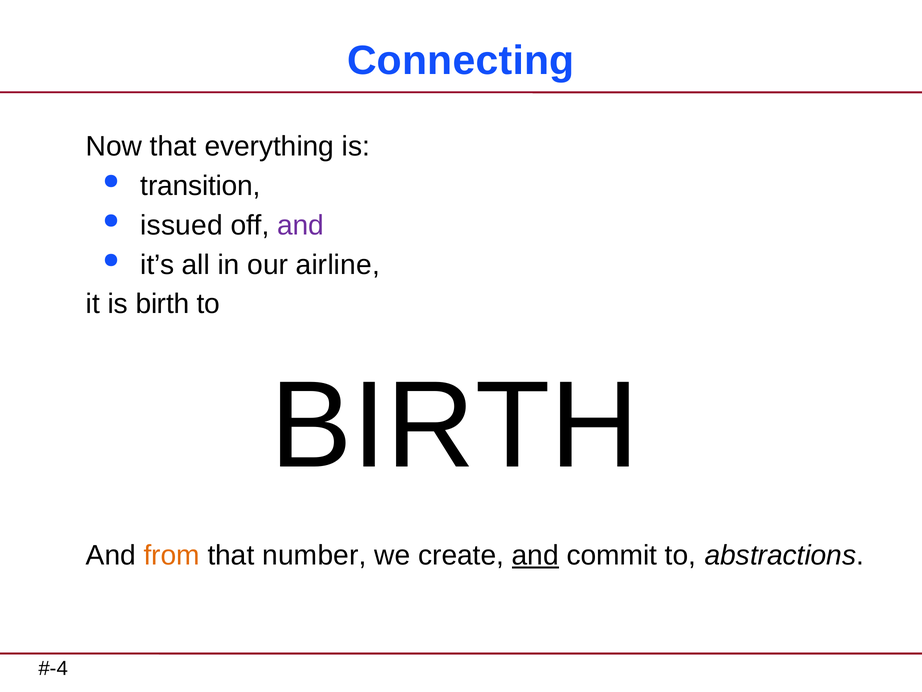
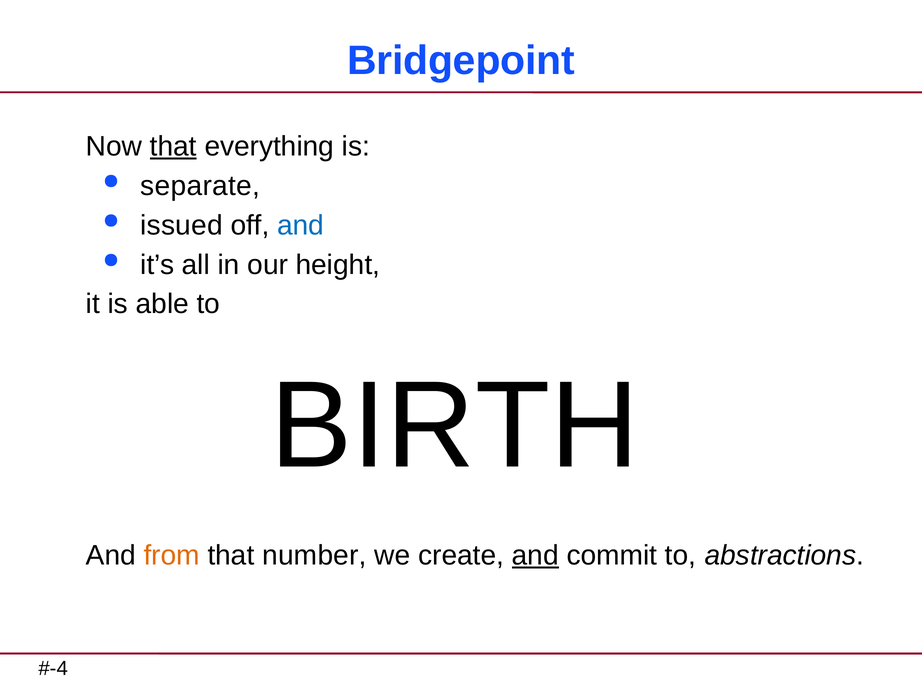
Connecting: Connecting -> Bridgepoint (461, 60)
that underline: none -> present (173, 146)
transition: transition -> separate (200, 186)
and colour: purple -> blue (301, 225)
airline: airline -> height (338, 265)
is birth: birth -> able (162, 304)
